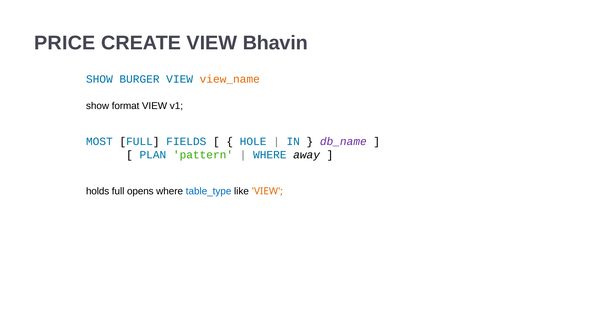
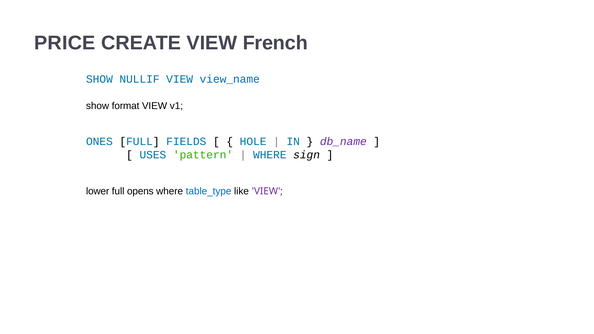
Bhavin: Bhavin -> French (275, 43)
BURGER: BURGER -> NULLIF (140, 79)
view_name colour: orange -> blue (230, 79)
MOST: MOST -> ONES (99, 141)
PLAN: PLAN -> USES (153, 155)
away: away -> sign (307, 155)
holds: holds -> lower (98, 191)
VIEW colour: orange -> purple (267, 191)
